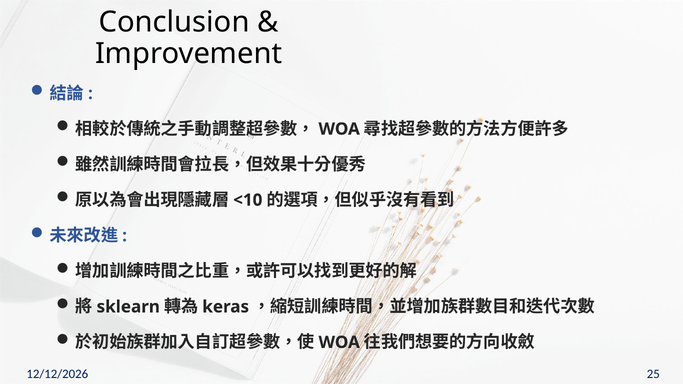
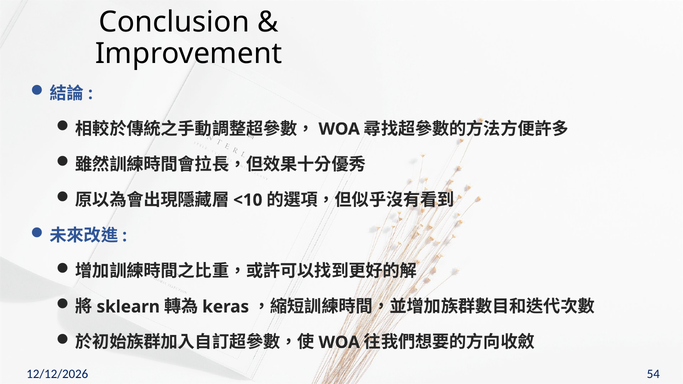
25: 25 -> 54 (653, 374)
